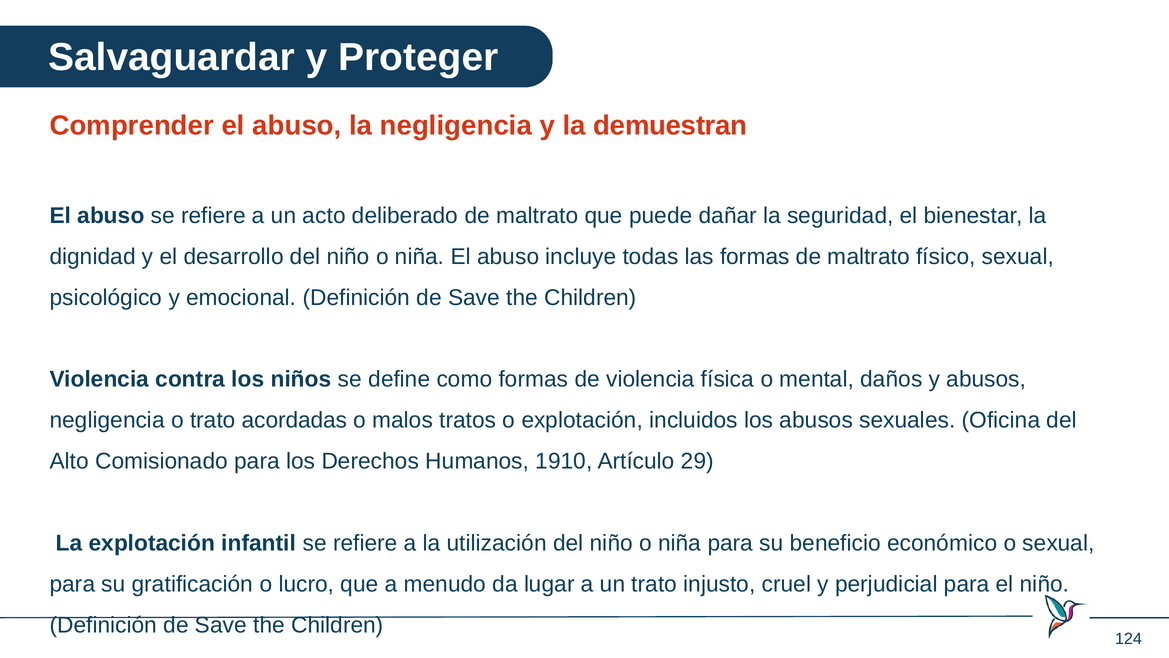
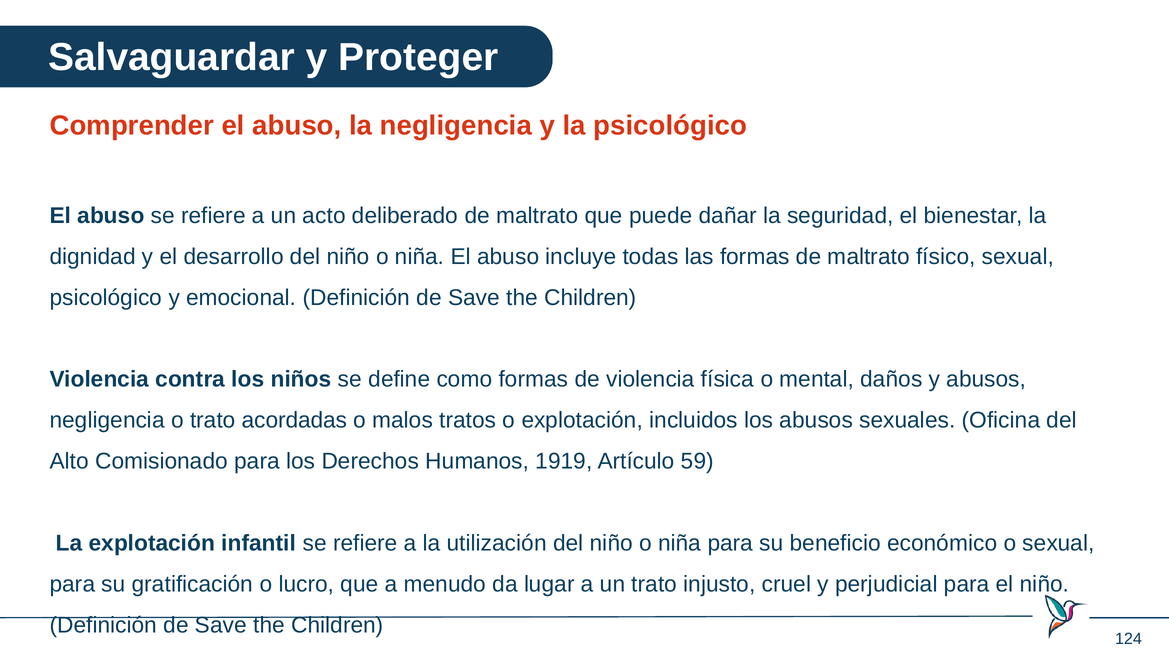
la demuestran: demuestran -> psicológico (670, 125)
1910: 1910 -> 1919 (564, 461)
29: 29 -> 59 (697, 461)
